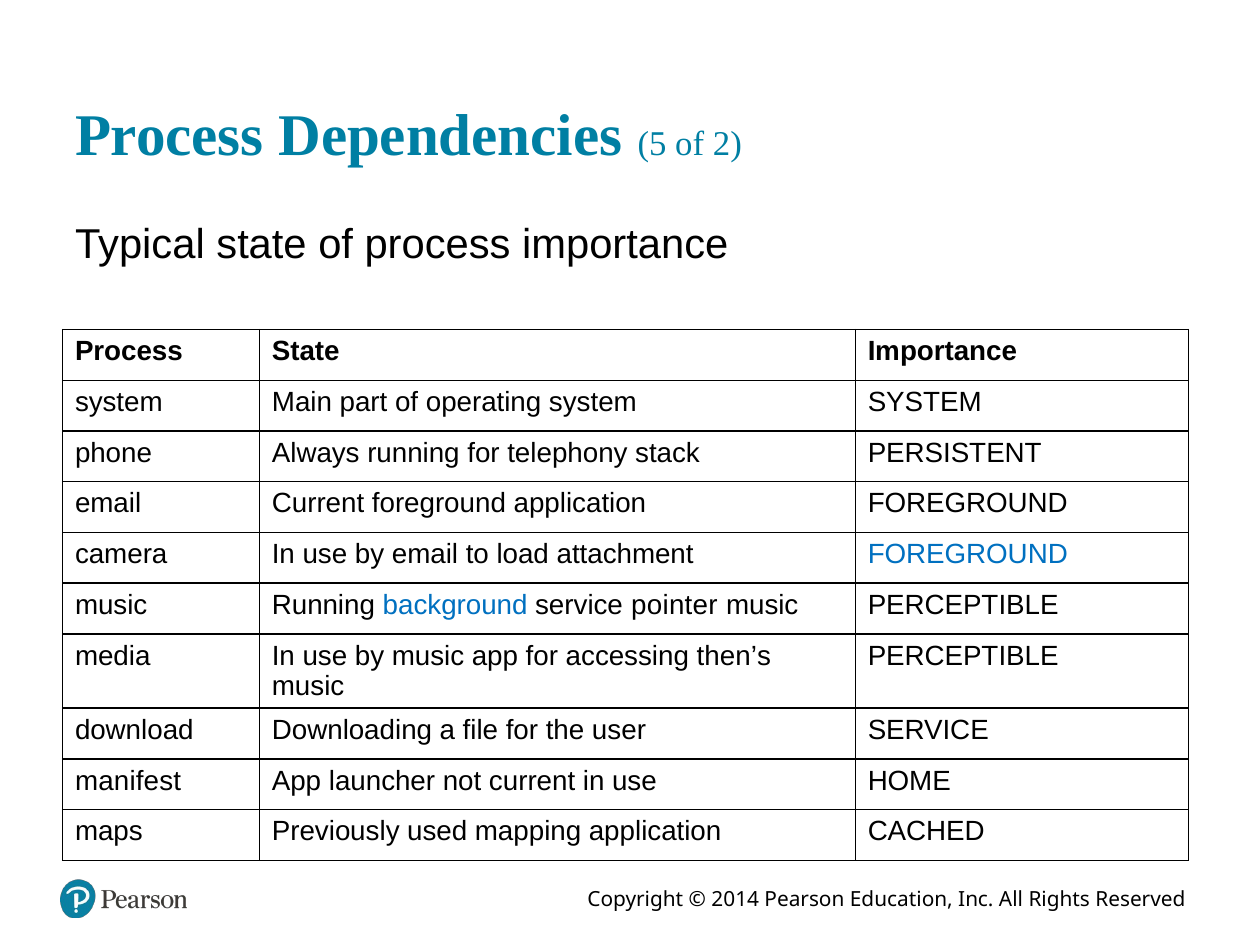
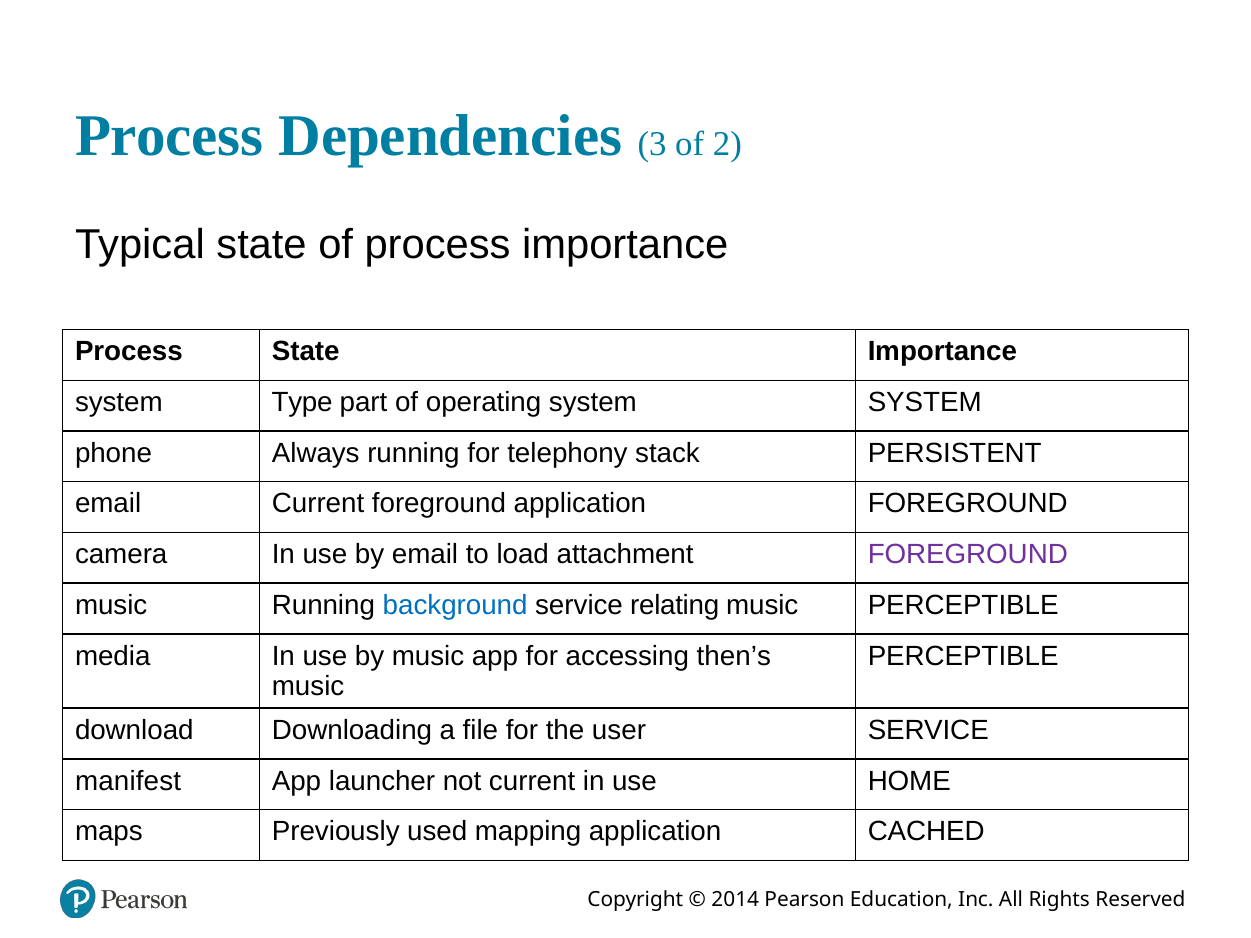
5: 5 -> 3 (652, 144)
Main: Main -> Type (302, 402)
FOREGROUND colour: blue -> purple (968, 555)
pointer: pointer -> relating (675, 605)
